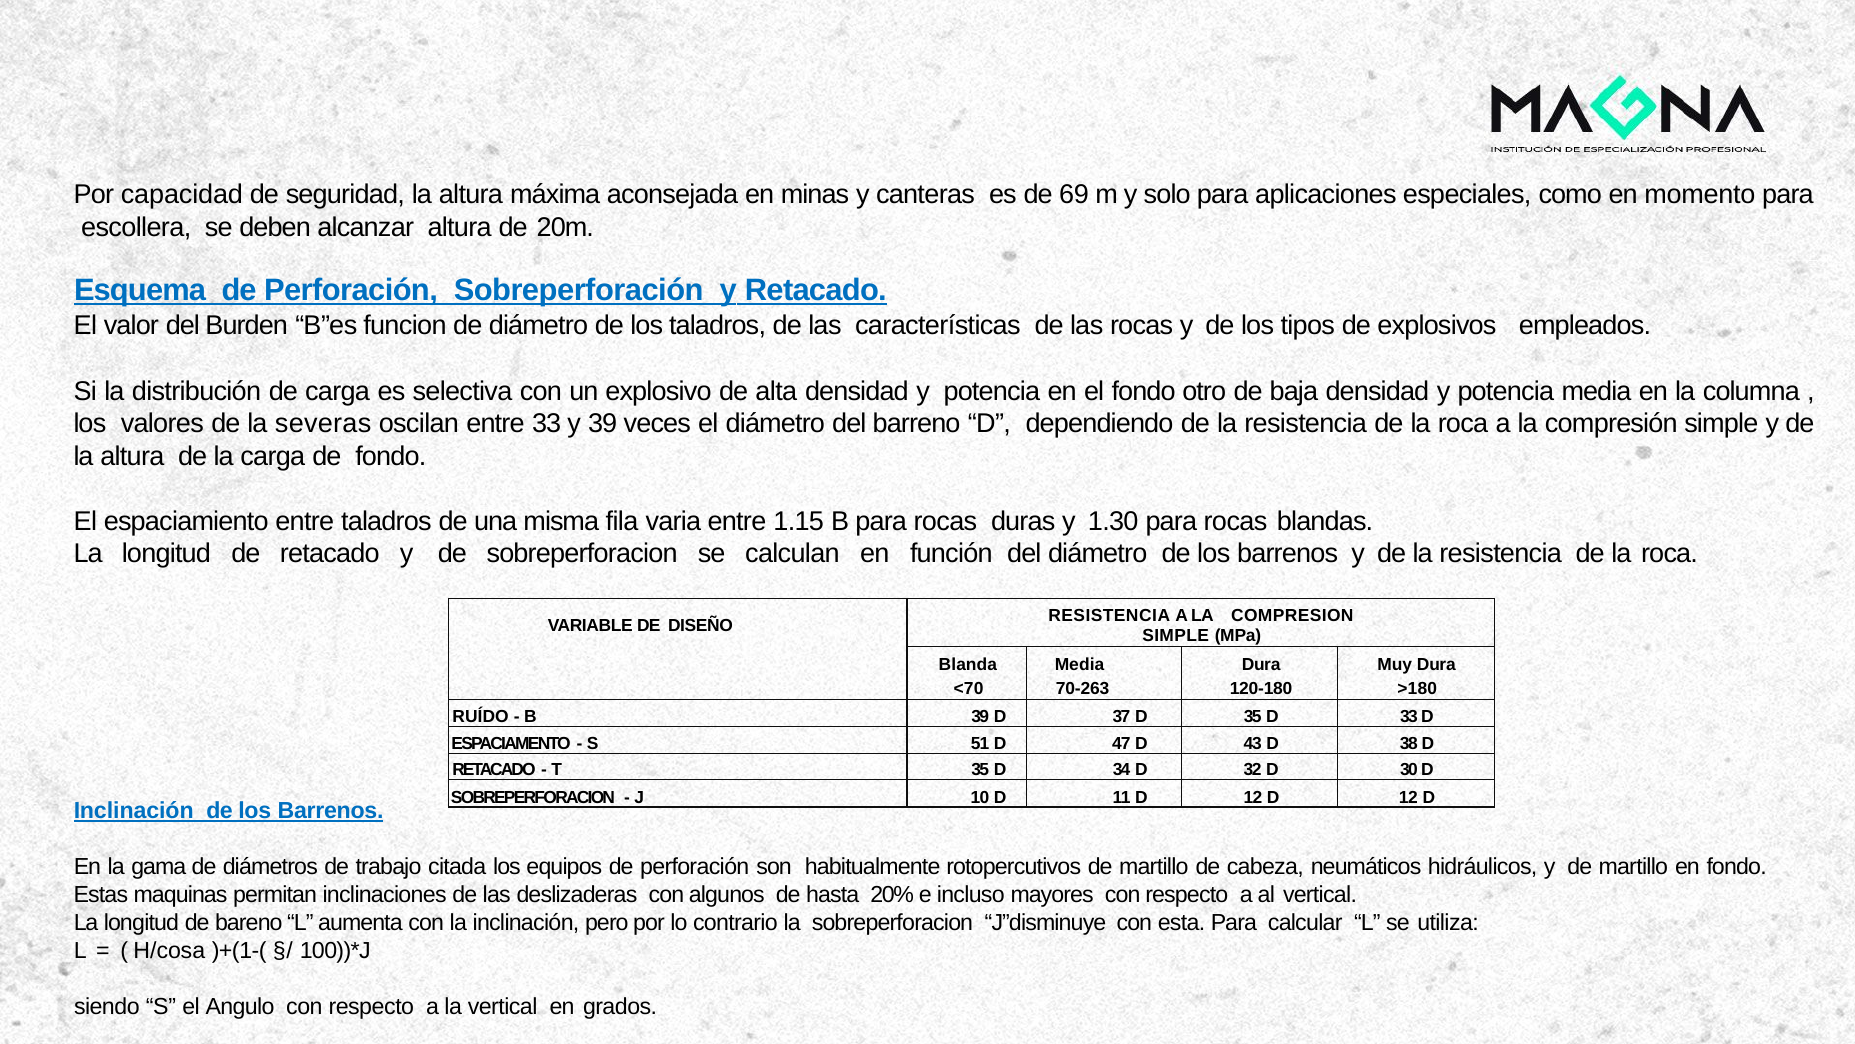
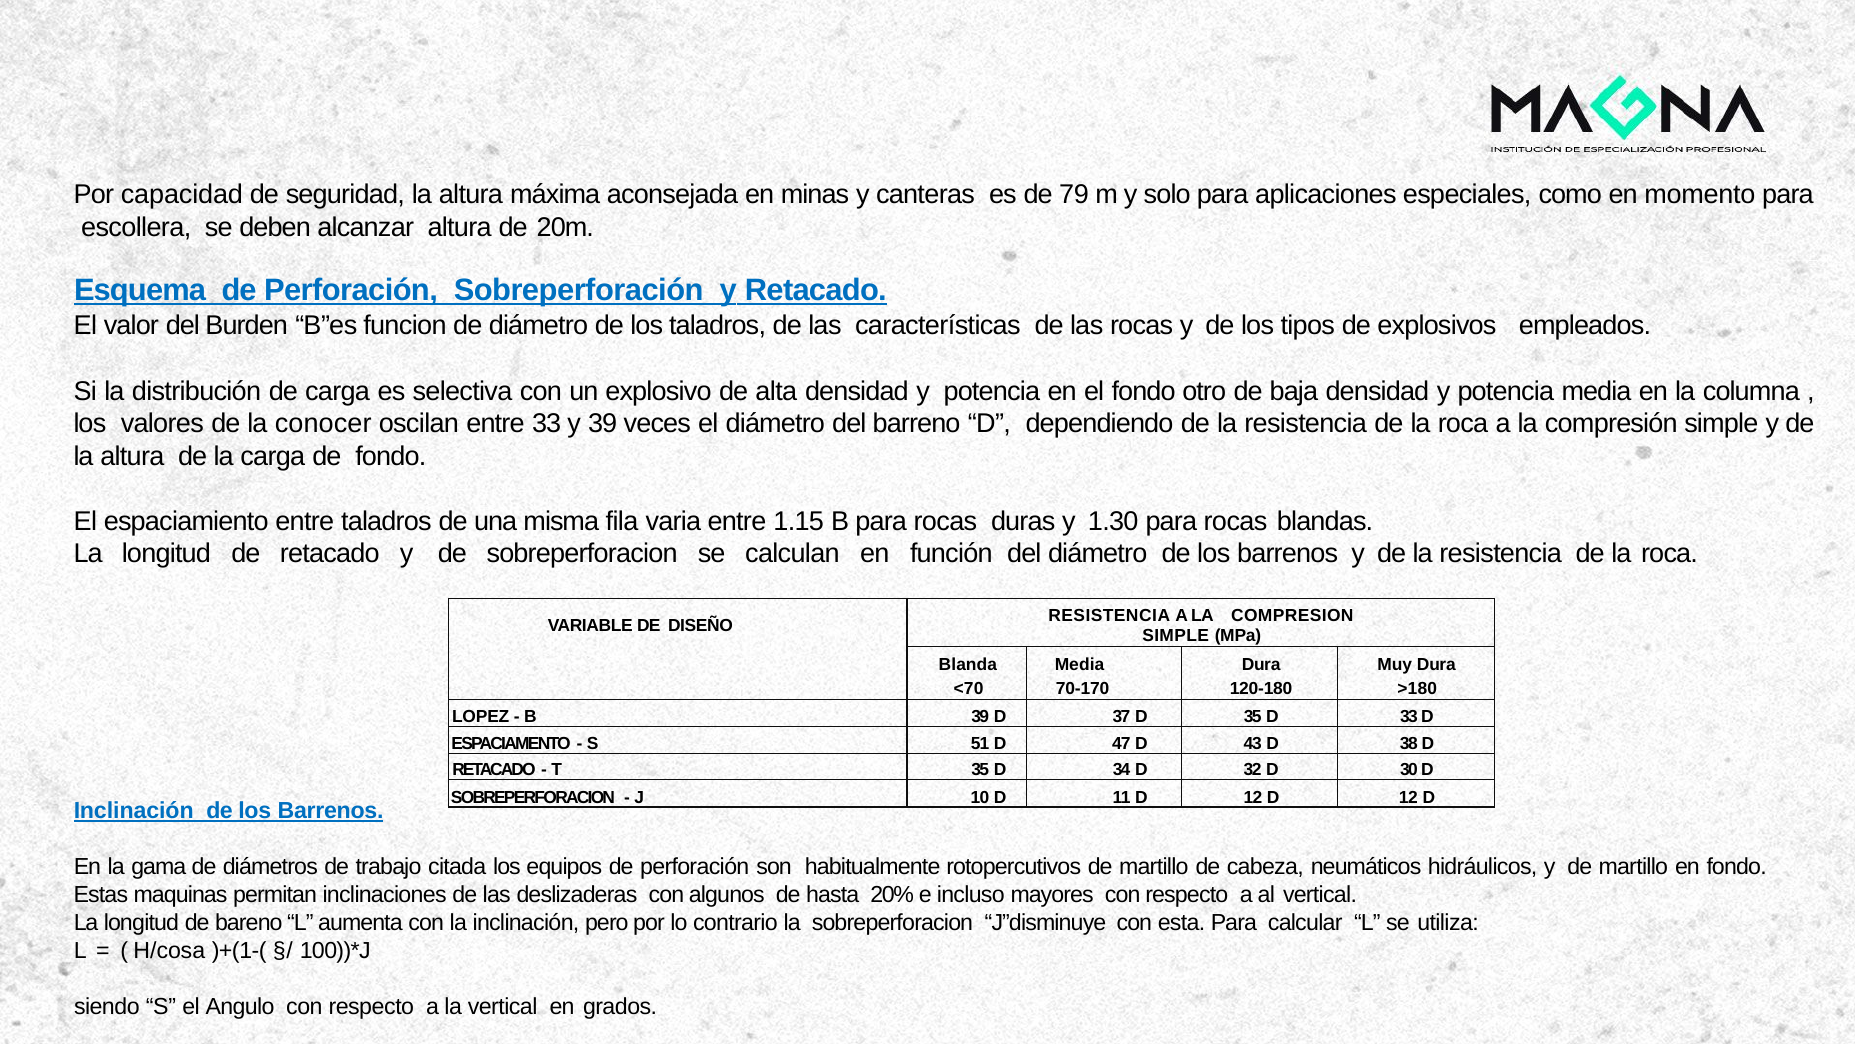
69: 69 -> 79 (1074, 195)
severas: severas -> conocer (323, 423)
70-263: 70-263 -> 70-170 (1083, 689)
RUÍDO: RUÍDO -> LOPEZ (481, 717)
